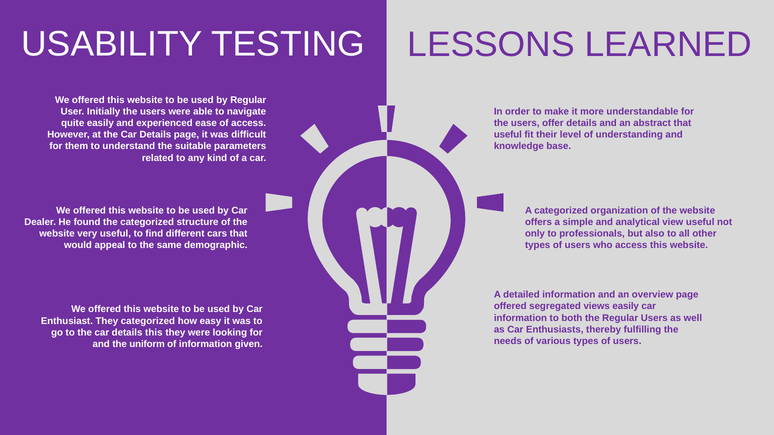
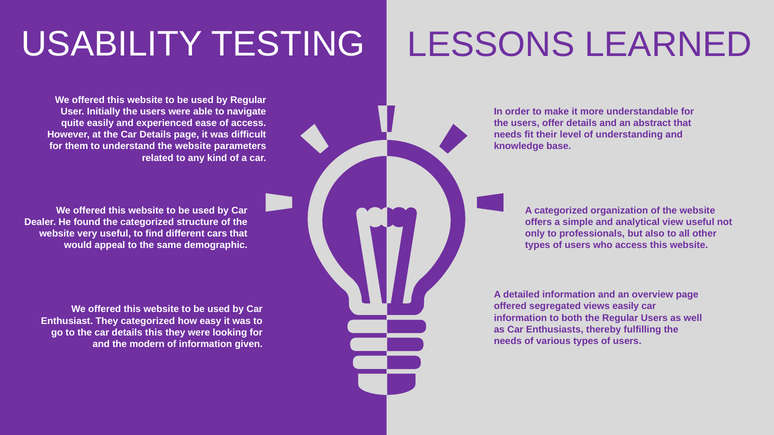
useful: useful -> needs (508, 135)
understand the suitable: suitable -> website (193, 146)
uniform: uniform -> modern (147, 344)
